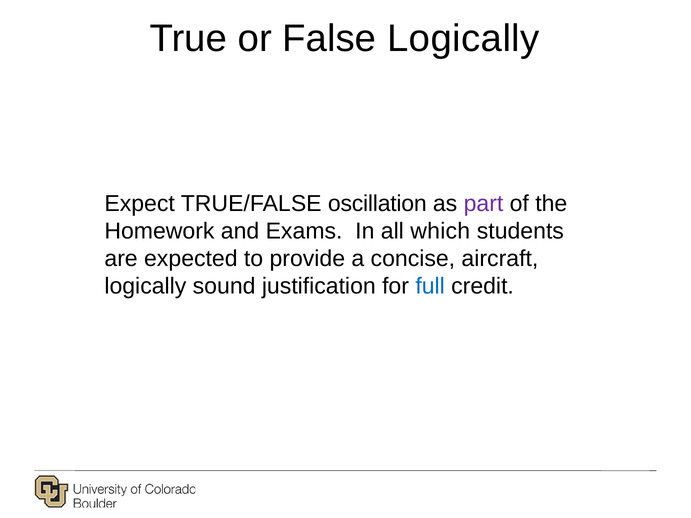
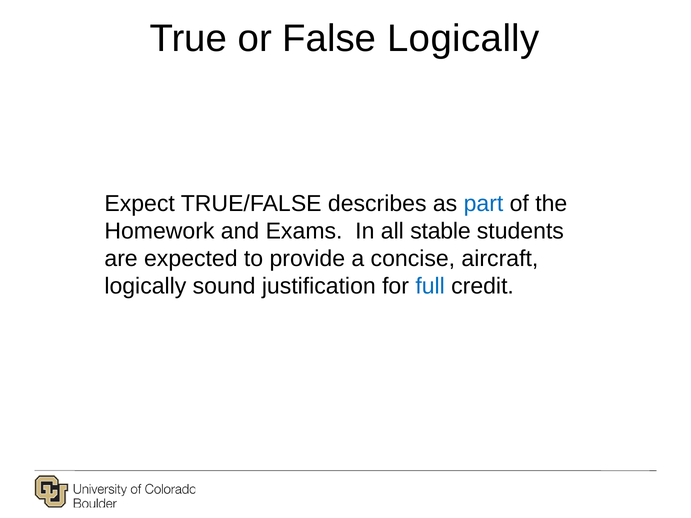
oscillation: oscillation -> describes (377, 204)
part colour: purple -> blue (484, 204)
which: which -> stable (440, 231)
